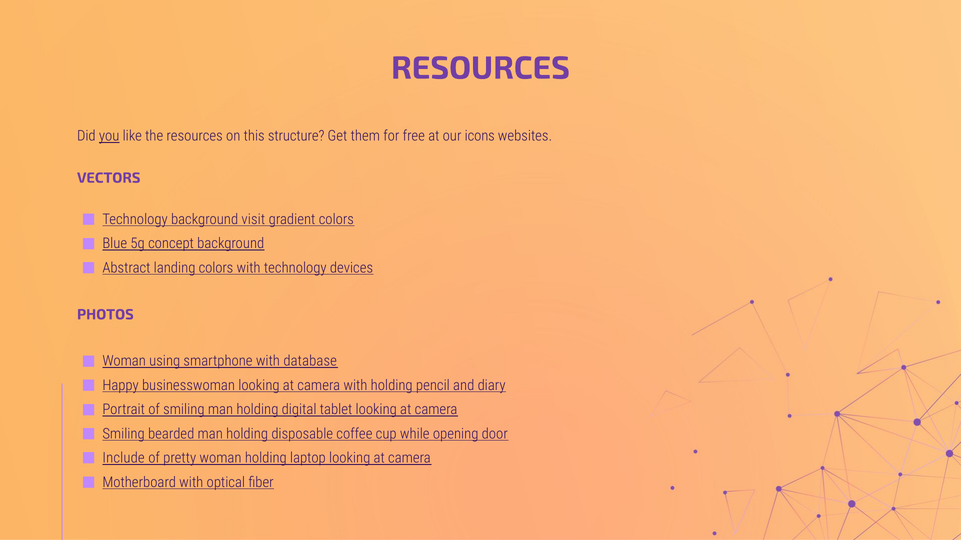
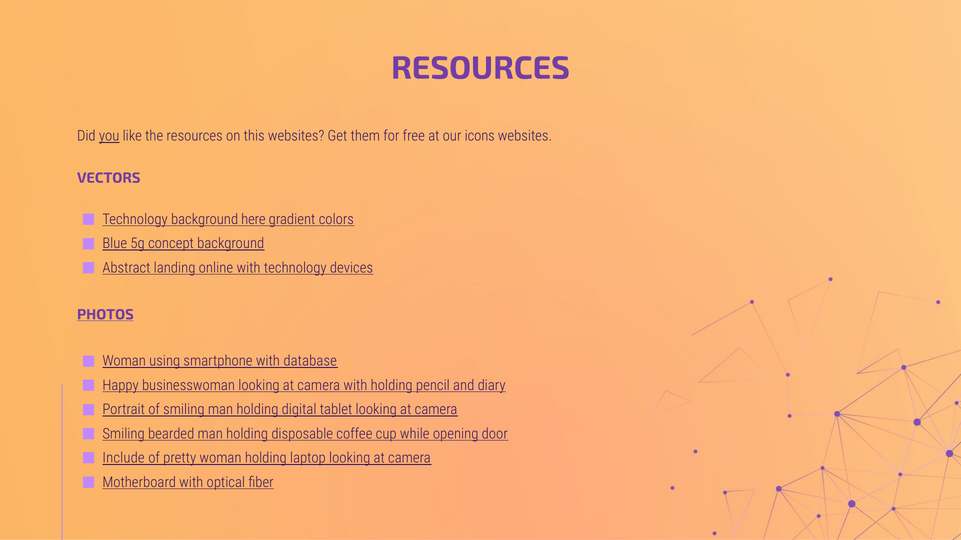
this structure: structure -> websites (296, 136)
visit: visit -> here (253, 220)
landing colors: colors -> online (216, 268)
PHOTOS underline: none -> present (105, 315)
